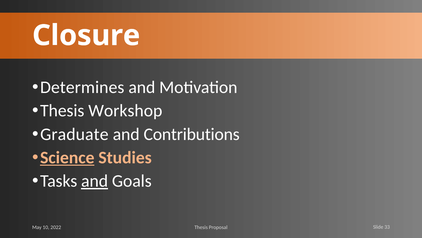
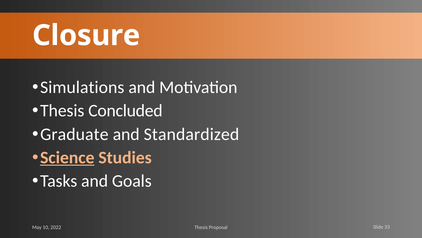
Determines: Determines -> Simulations (82, 87)
Workshop: Workshop -> Concluded (125, 110)
Contributions: Contributions -> Standardized (191, 134)
and underline: present -> none (95, 181)
